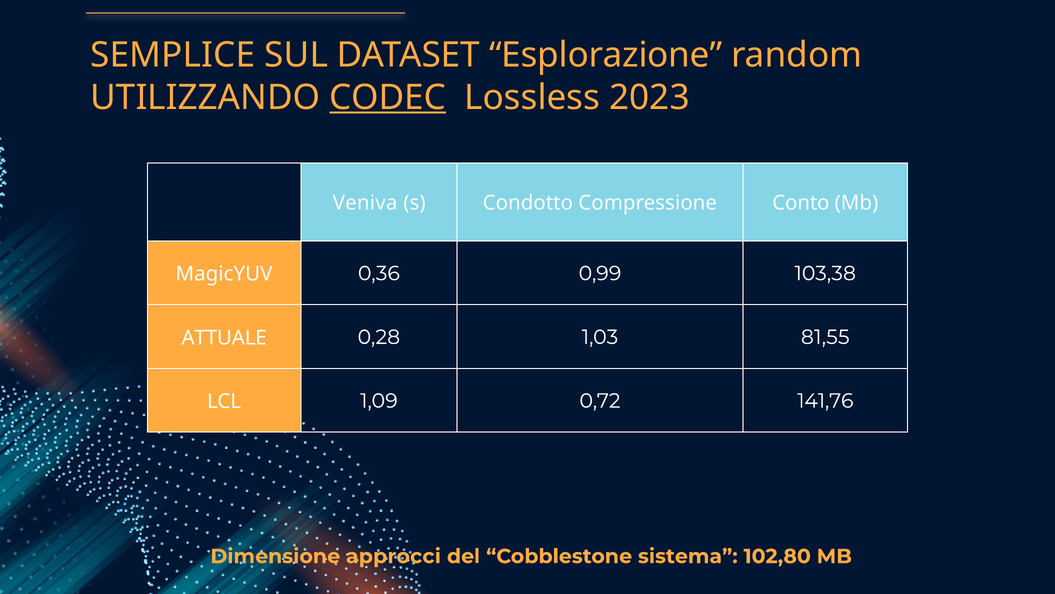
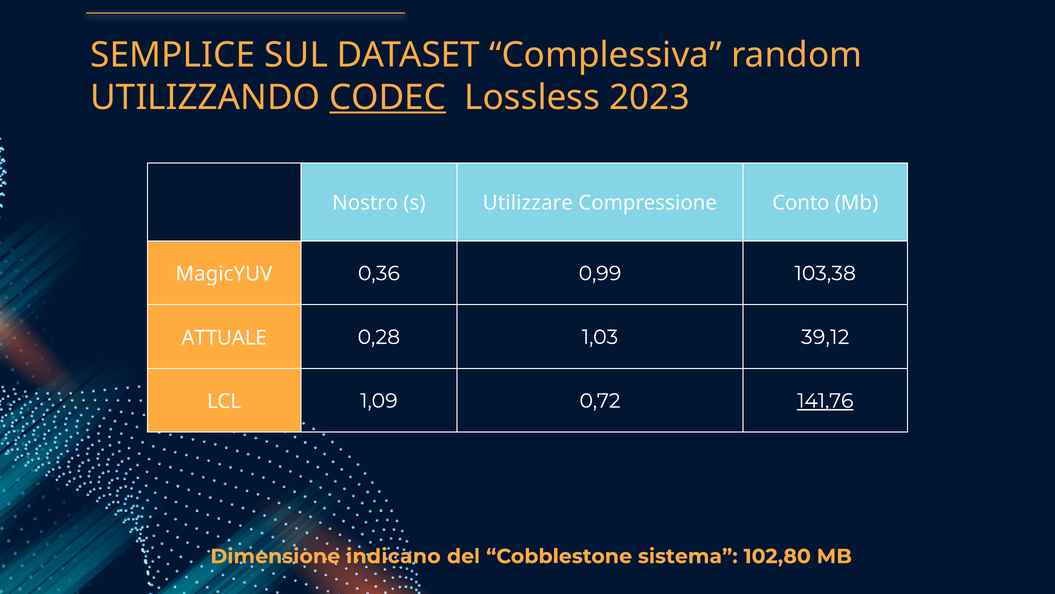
Esplorazione: Esplorazione -> Complessiva (605, 55)
Veniva: Veniva -> Nostro (365, 203)
Condotto: Condotto -> Utilizzare (528, 203)
81,55: 81,55 -> 39,12 (825, 337)
141,76 underline: none -> present (825, 401)
approcci: approcci -> indicano (393, 556)
